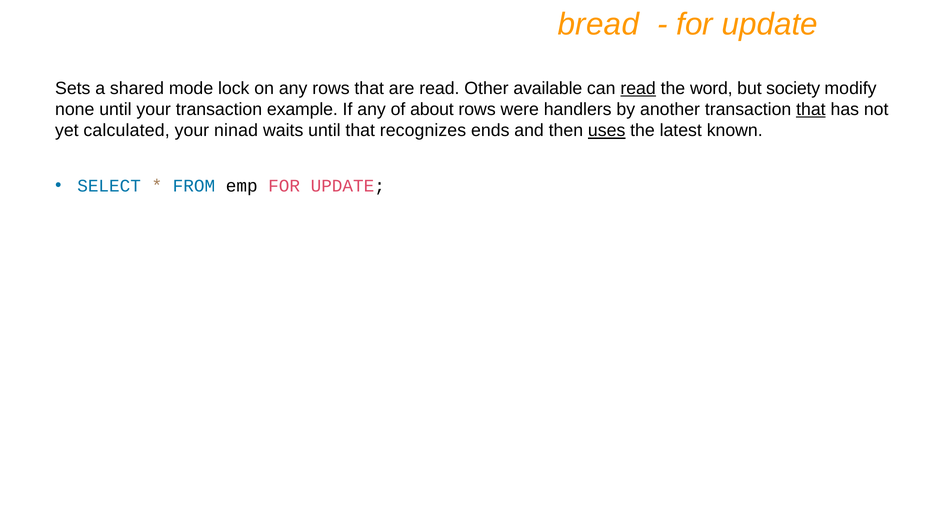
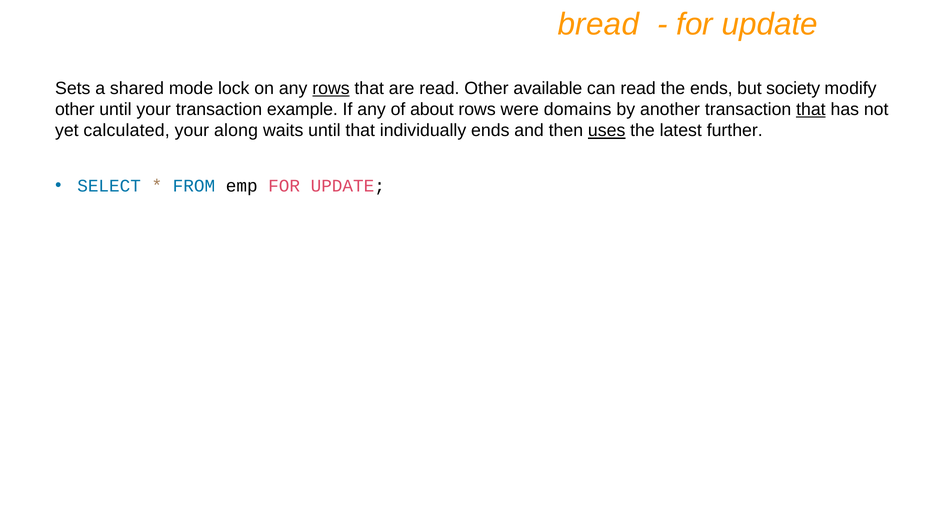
rows underline: none -> present (331, 88)
read underline: present -> none (638, 88)
the word: word -> ends (711, 88)
none: none -> other (75, 109)
handlers: handlers -> domains (578, 109)
ninad: ninad -> along (236, 131)
recognizes: recognizes -> individually (423, 131)
known: known -> further (735, 131)
